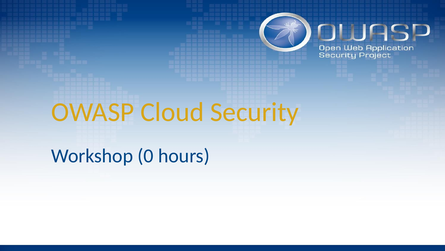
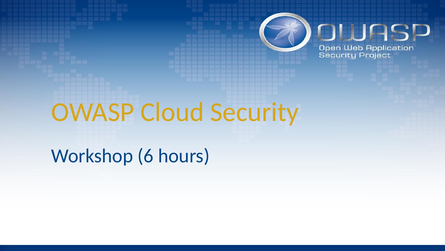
0: 0 -> 6 (146, 156)
